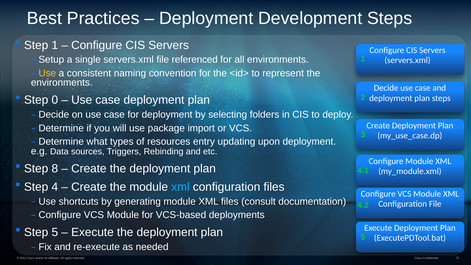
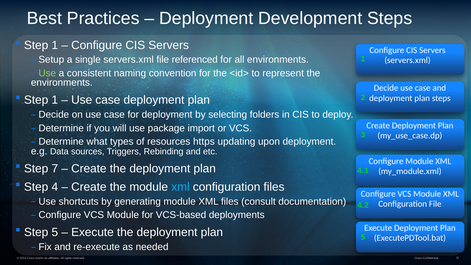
Use colour: yellow -> light green (47, 73)
0: 0 -> 1 (55, 100)
entry: entry -> https (204, 142)
8: 8 -> 7 (55, 169)
